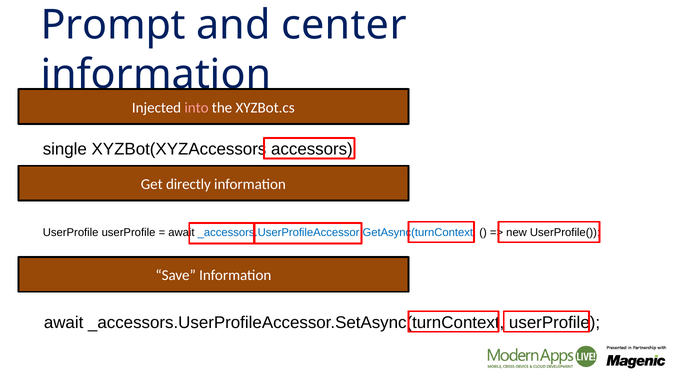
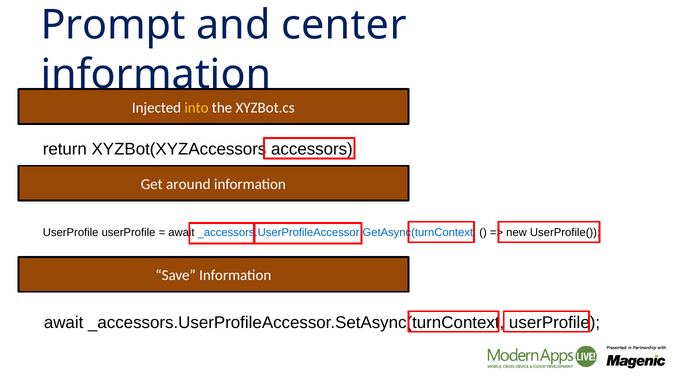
into colour: pink -> yellow (197, 108)
single: single -> return (65, 149)
directly: directly -> around (188, 184)
